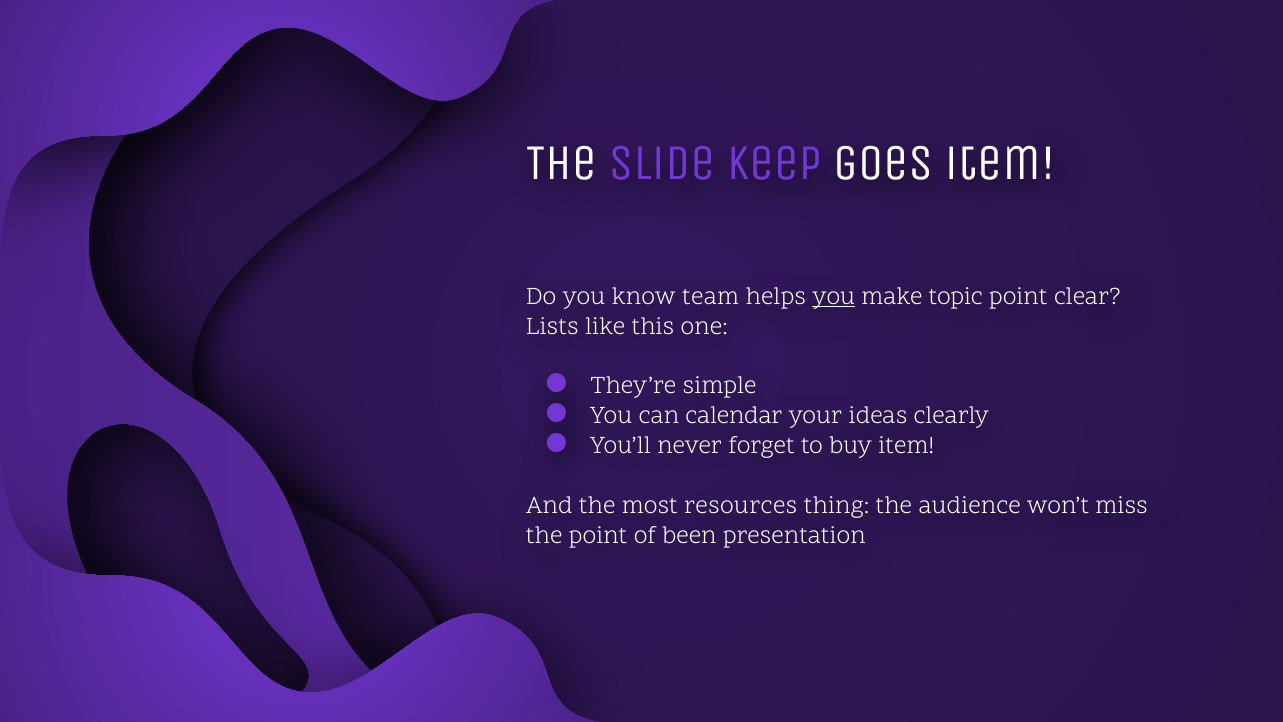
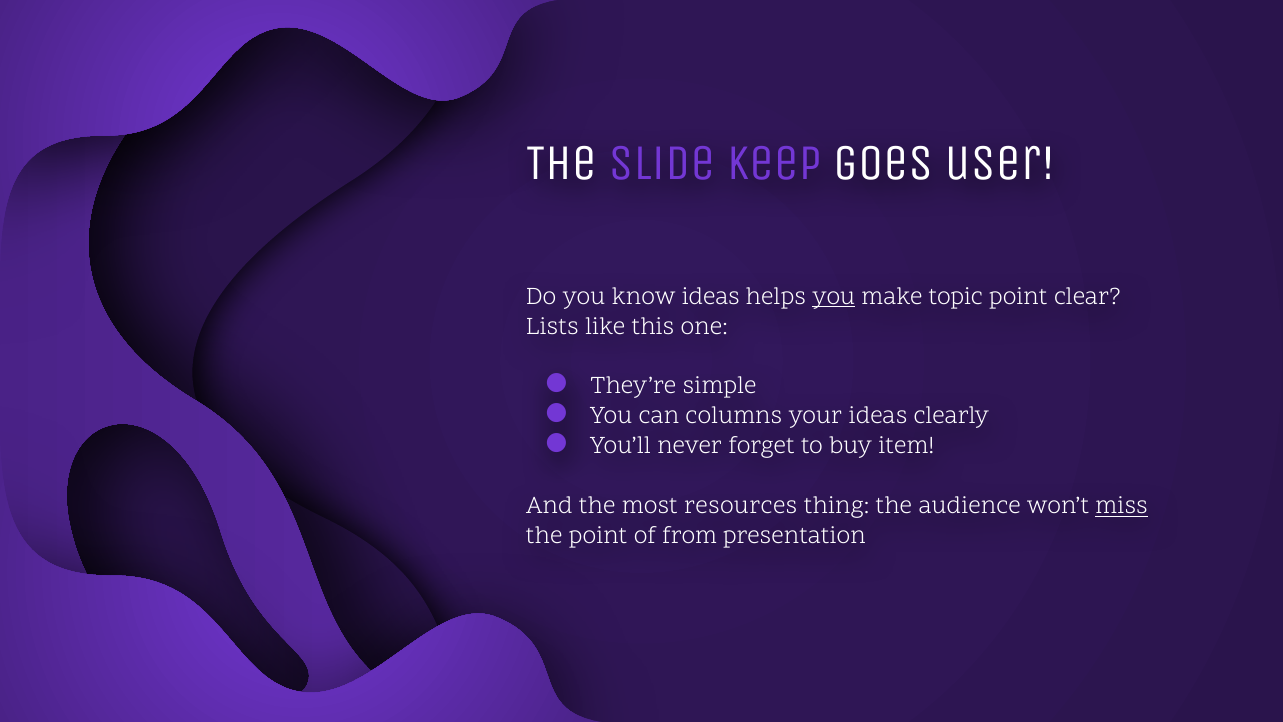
goes item: item -> user (1000, 163)
know team: team -> ideas (711, 296)
calendar: calendar -> columns (734, 416)
miss underline: none -> present (1122, 505)
been: been -> from (690, 535)
